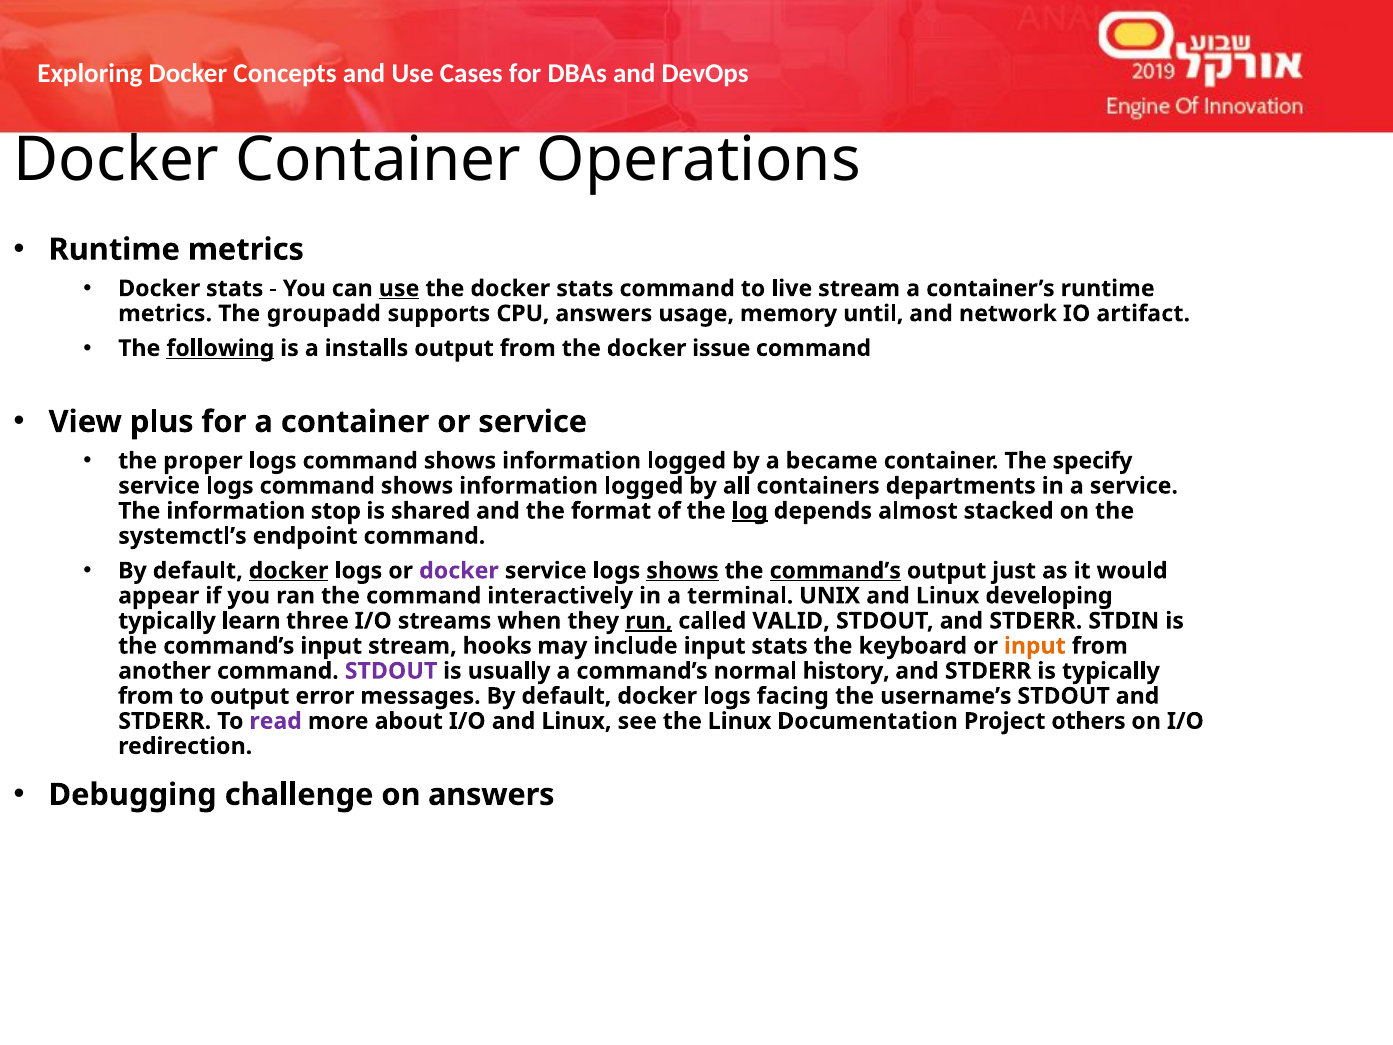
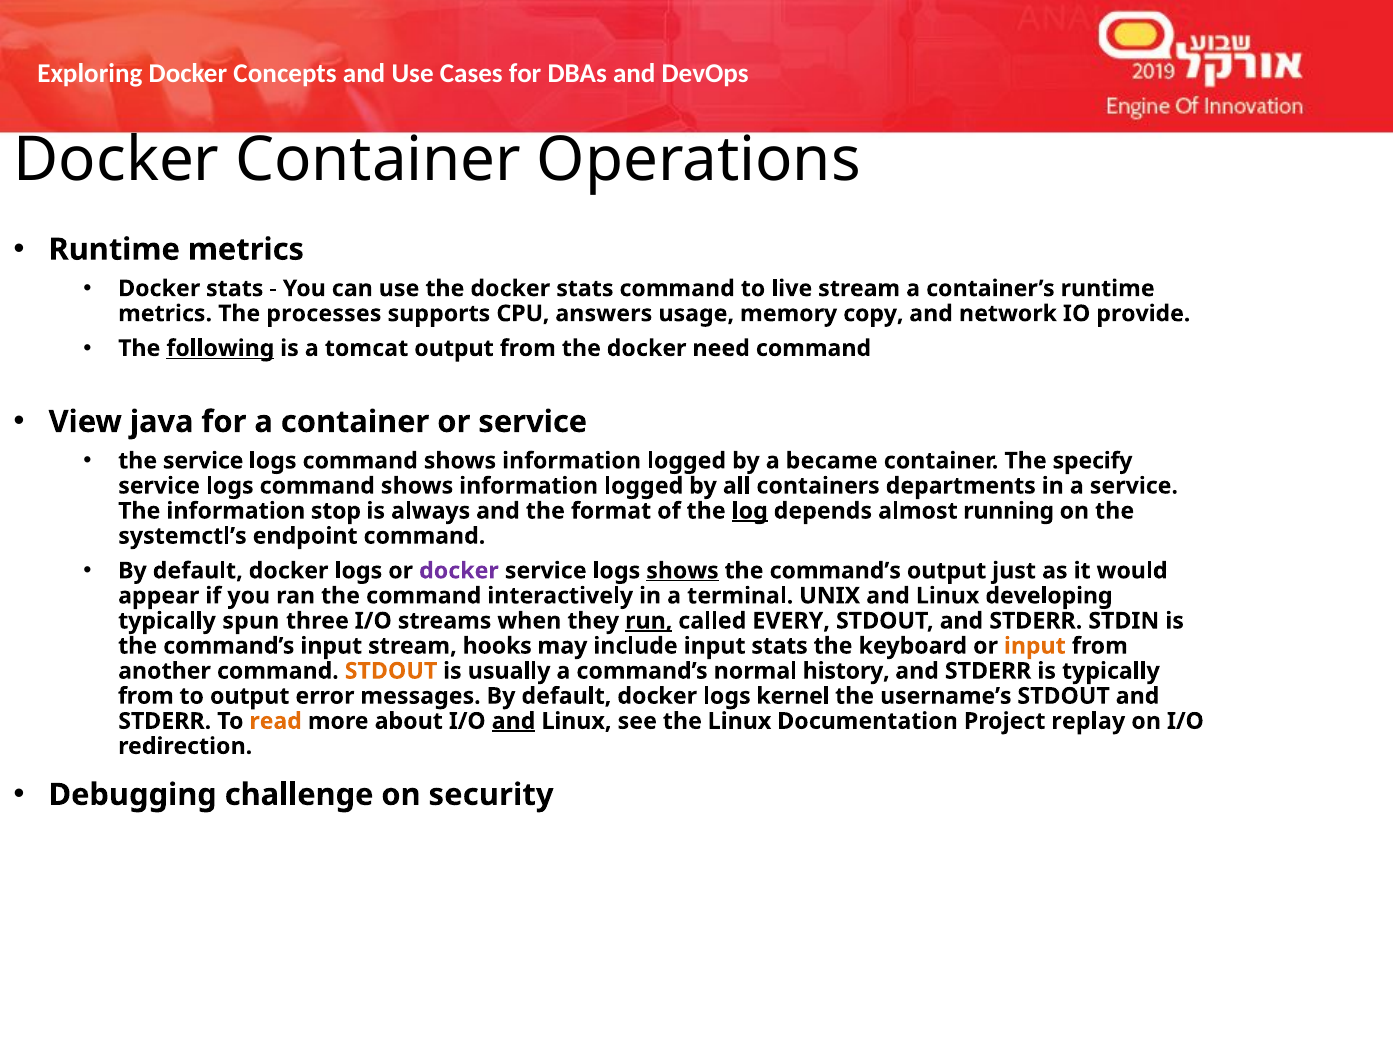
use underline: present -> none (399, 288)
groupadd: groupadd -> processes (324, 314)
until: until -> copy (873, 314)
artifact: artifact -> provide (1143, 314)
installs: installs -> tomcat (366, 348)
issue: issue -> need (721, 348)
plus: plus -> java (162, 422)
the proper: proper -> service (203, 461)
shared: shared -> always (431, 511)
stacked: stacked -> running (1009, 511)
docker underline: present -> none (289, 571)
command’s underline: present -> none (835, 571)
learn: learn -> spun (251, 621)
VALID: VALID -> EVERY (791, 621)
STDOUT colour: purple -> orange (391, 671)
facing: facing -> kernel (793, 696)
read colour: purple -> orange (276, 721)
and underline: none -> present (514, 721)
others: others -> replay (1088, 721)
on answers: answers -> security (491, 795)
